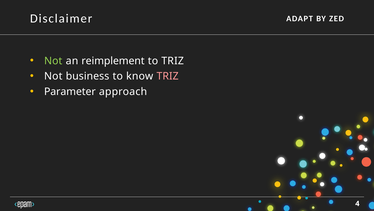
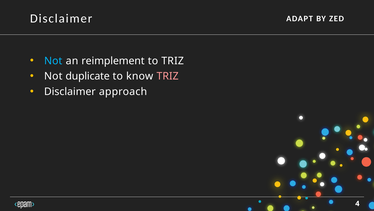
Not colour: light green -> light blue (53, 61)
business: business -> duplicate (88, 76)
Parameter: Parameter -> Disclaimer (70, 91)
